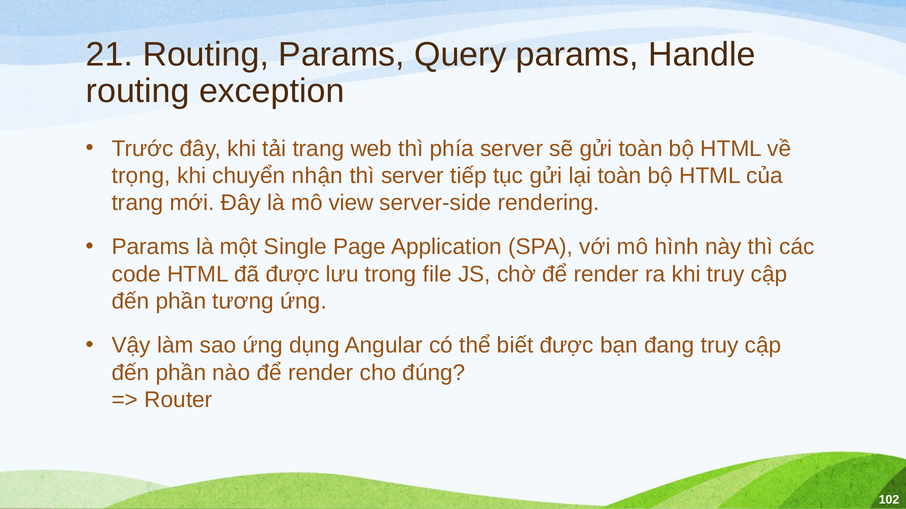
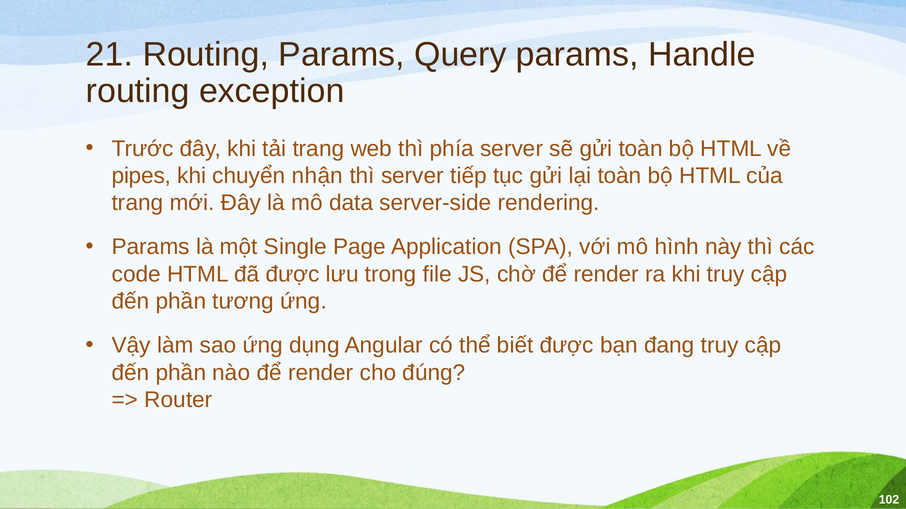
trọng: trọng -> pipes (141, 176)
view: view -> data (351, 203)
